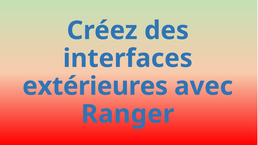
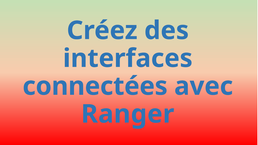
extérieures: extérieures -> connectées (95, 86)
